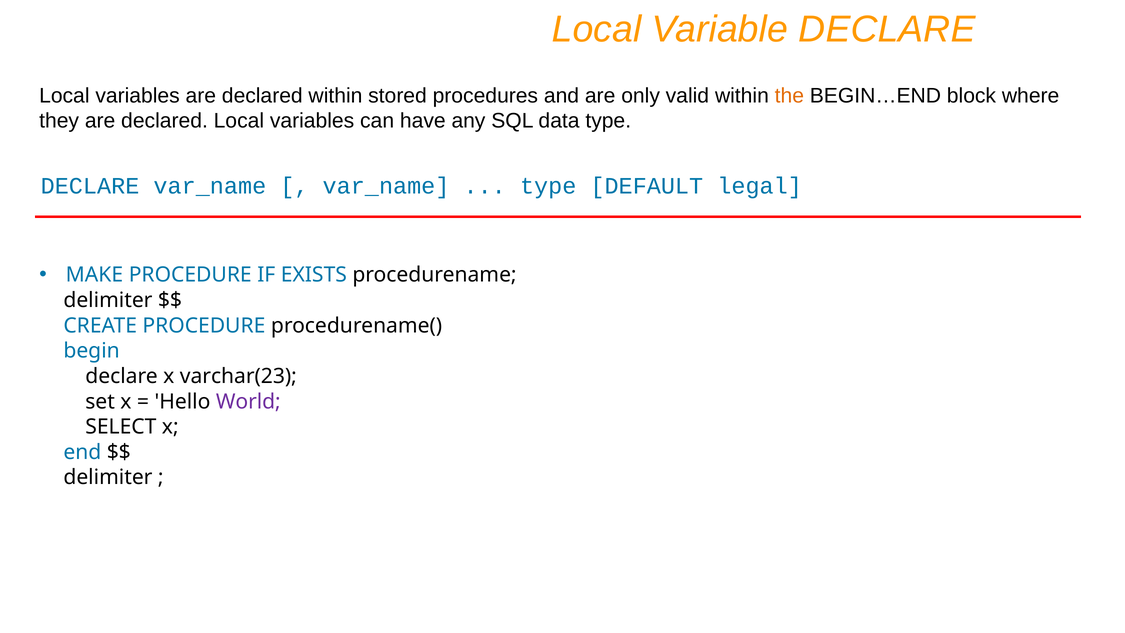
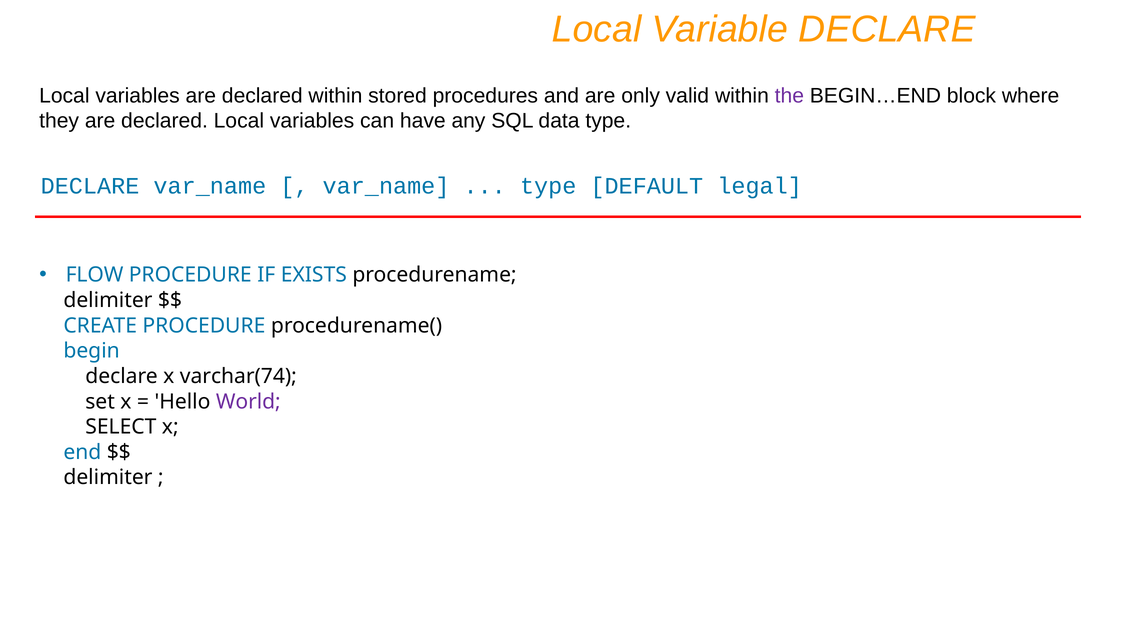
the colour: orange -> purple (789, 96)
MAKE: MAKE -> FLOW (95, 275)
varchar(23: varchar(23 -> varchar(74 (238, 376)
